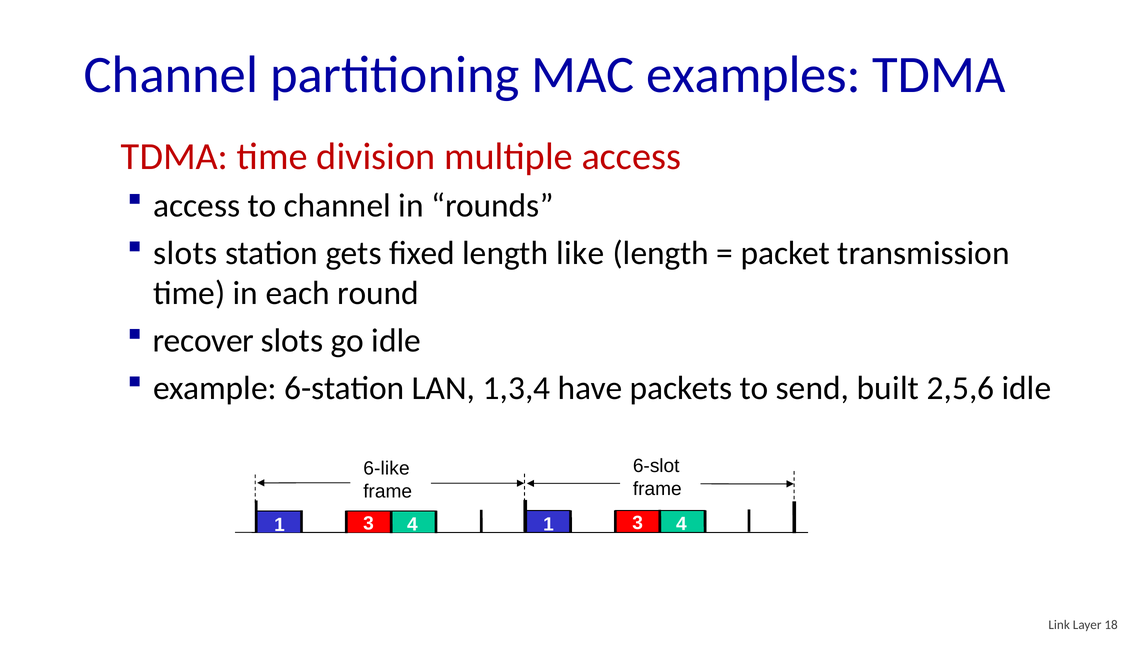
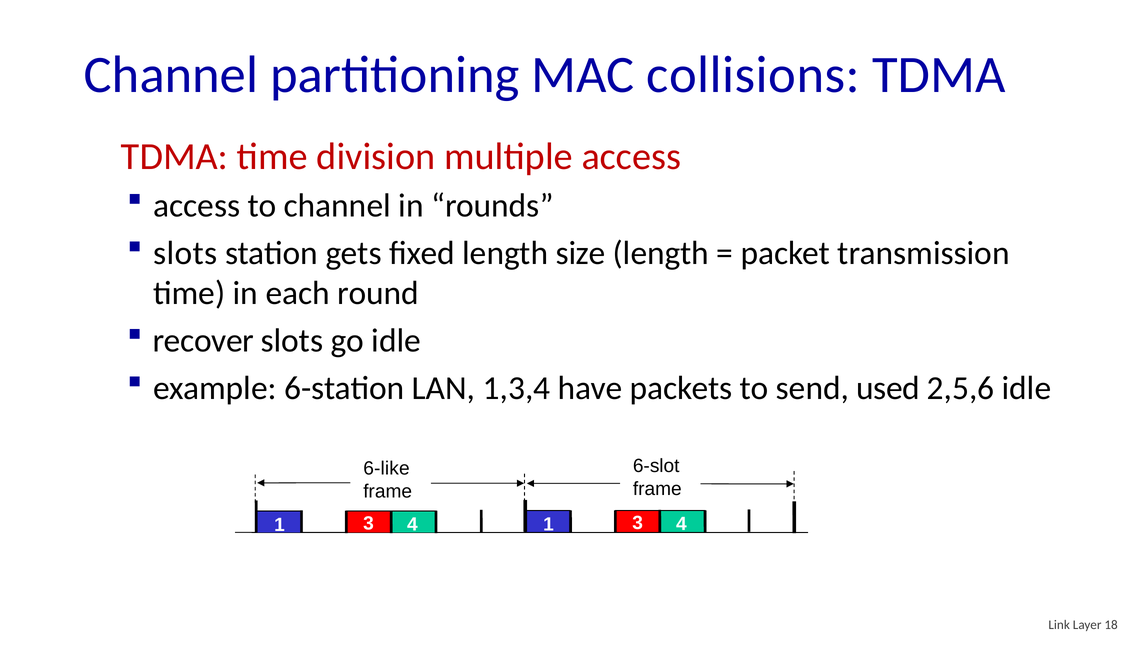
examples: examples -> collisions (753, 75)
like: like -> size (581, 253)
built: built -> used (888, 388)
